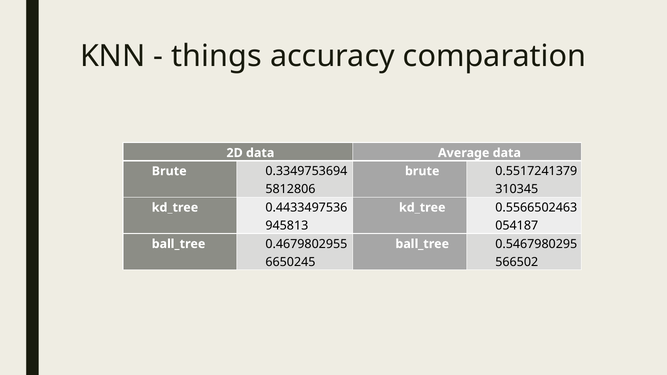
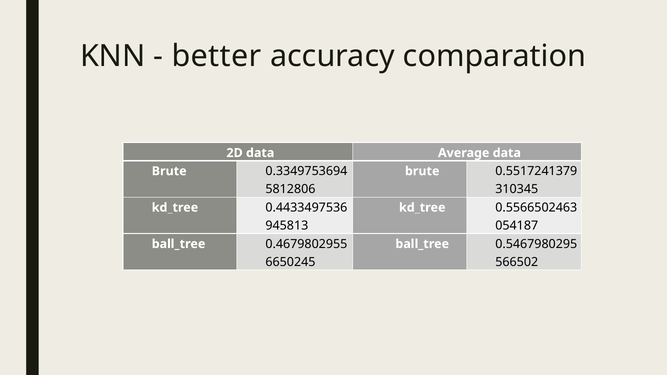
things: things -> better (216, 56)
